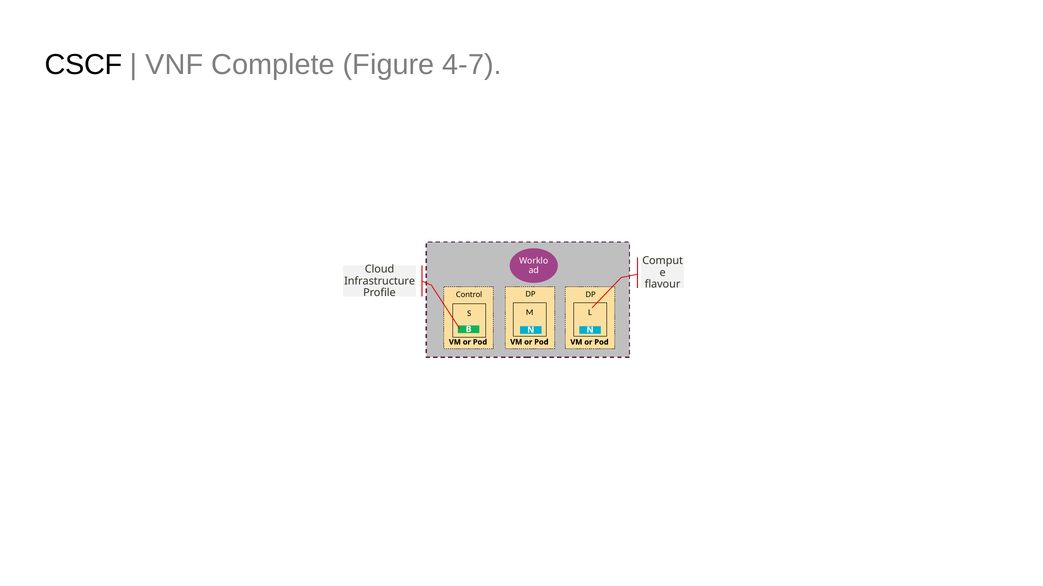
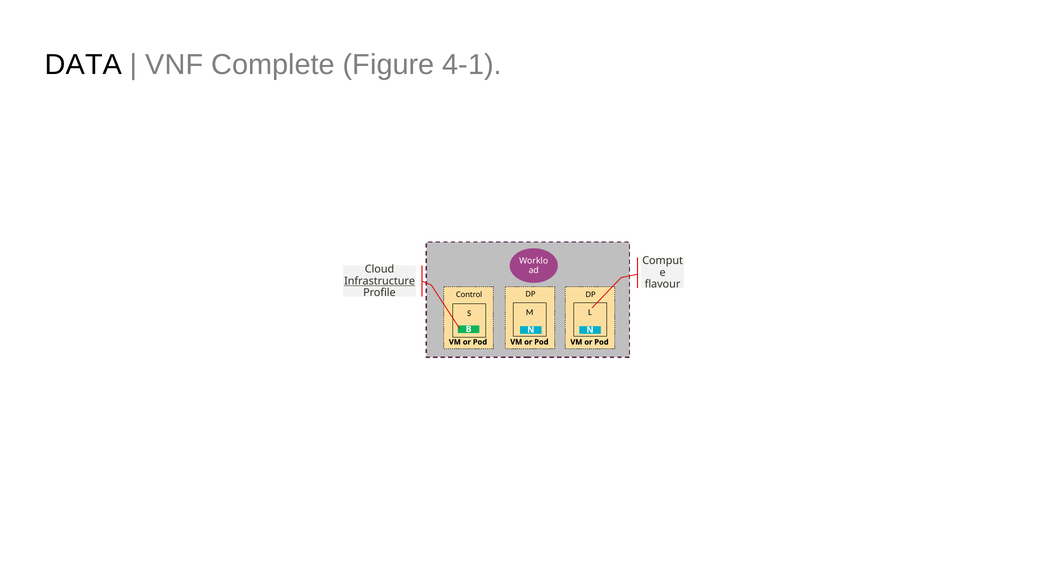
CSCF: CSCF -> DATA (83, 65)
4-7: 4-7 -> 4-1 (472, 65)
Infrastructure underline: none -> present (380, 281)
